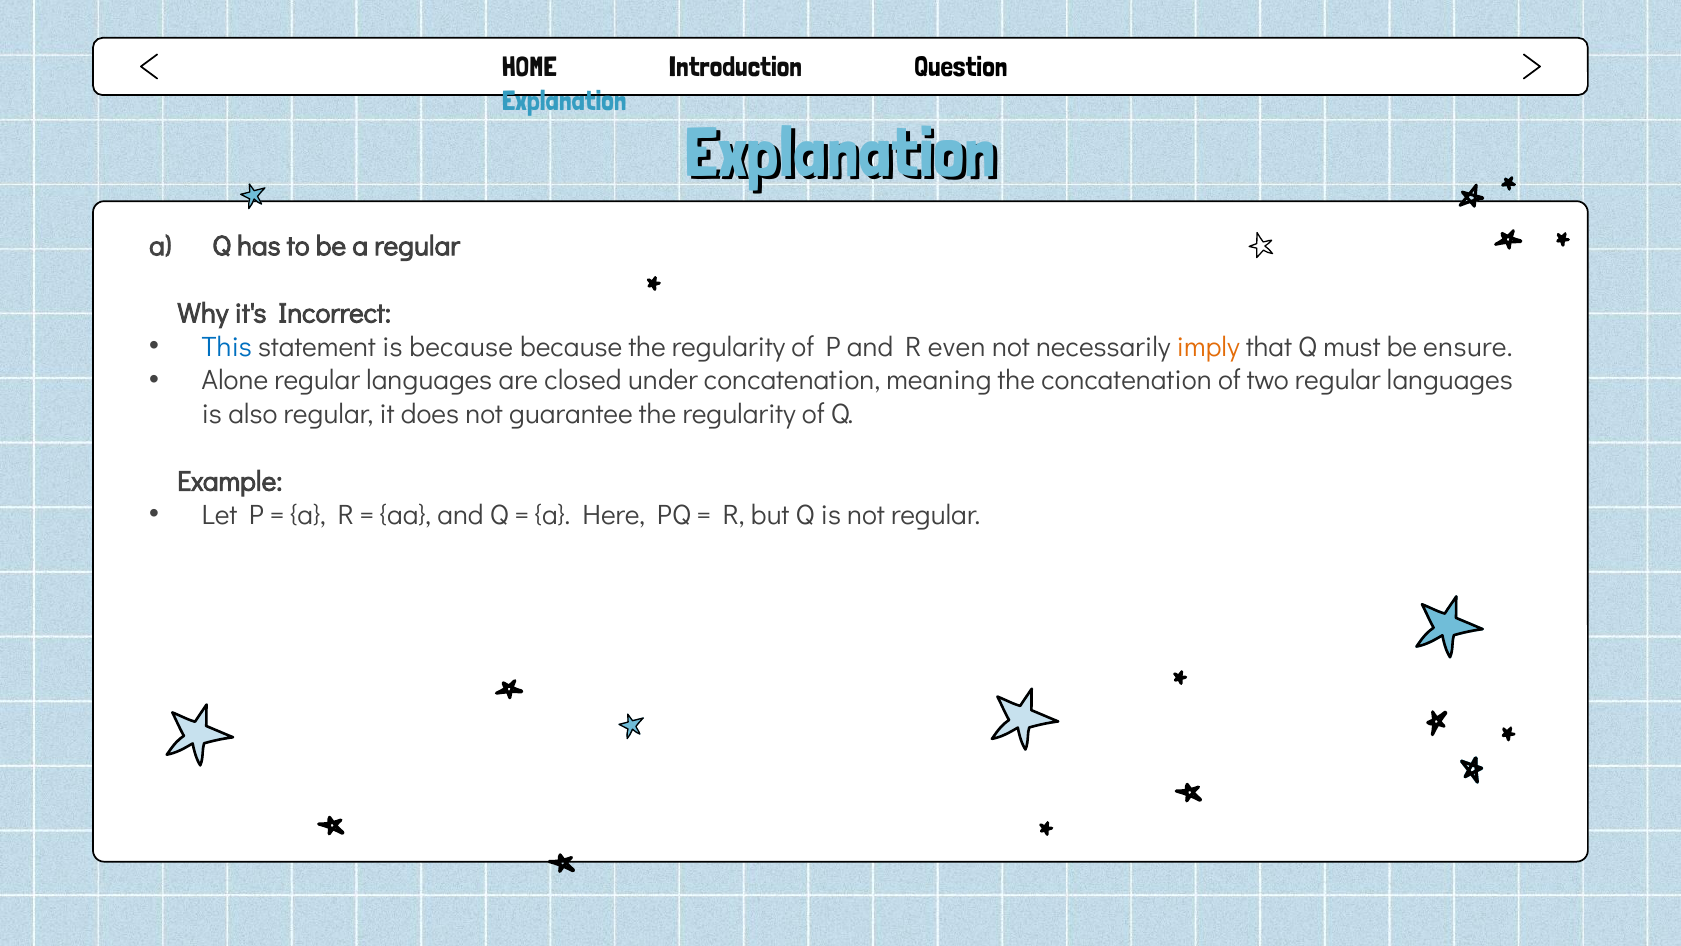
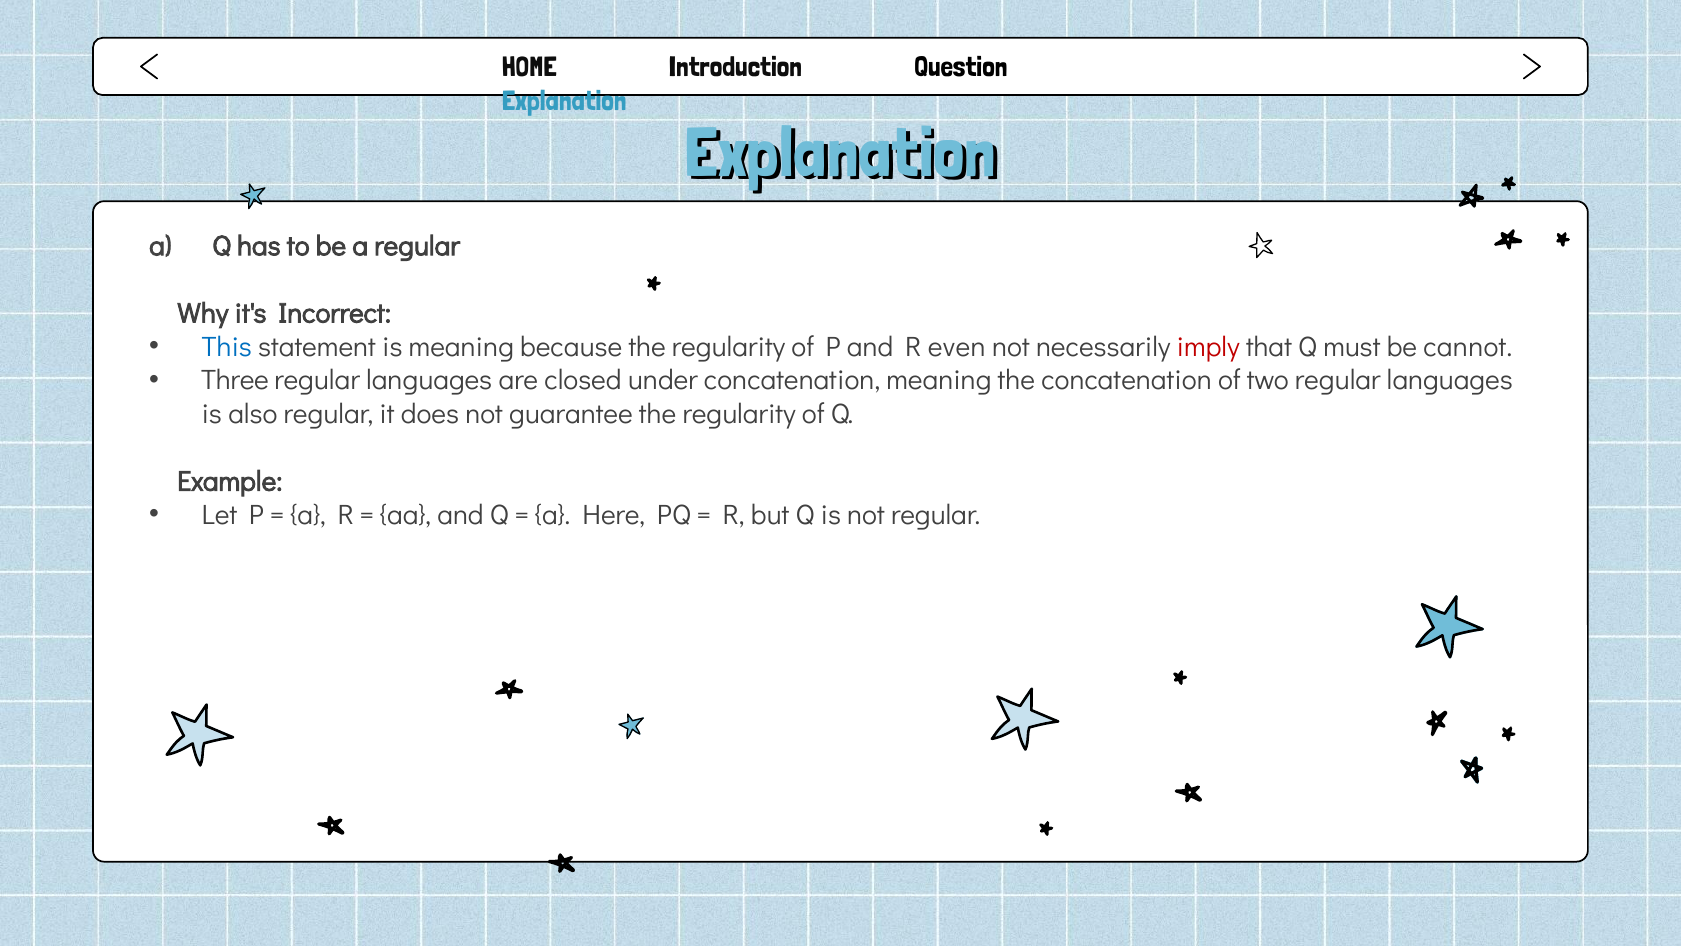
is because: because -> meaning (461, 347)
imply colour: orange -> red (1208, 347)
ensure: ensure -> cannot (1468, 347)
Alone: Alone -> Three (235, 380)
